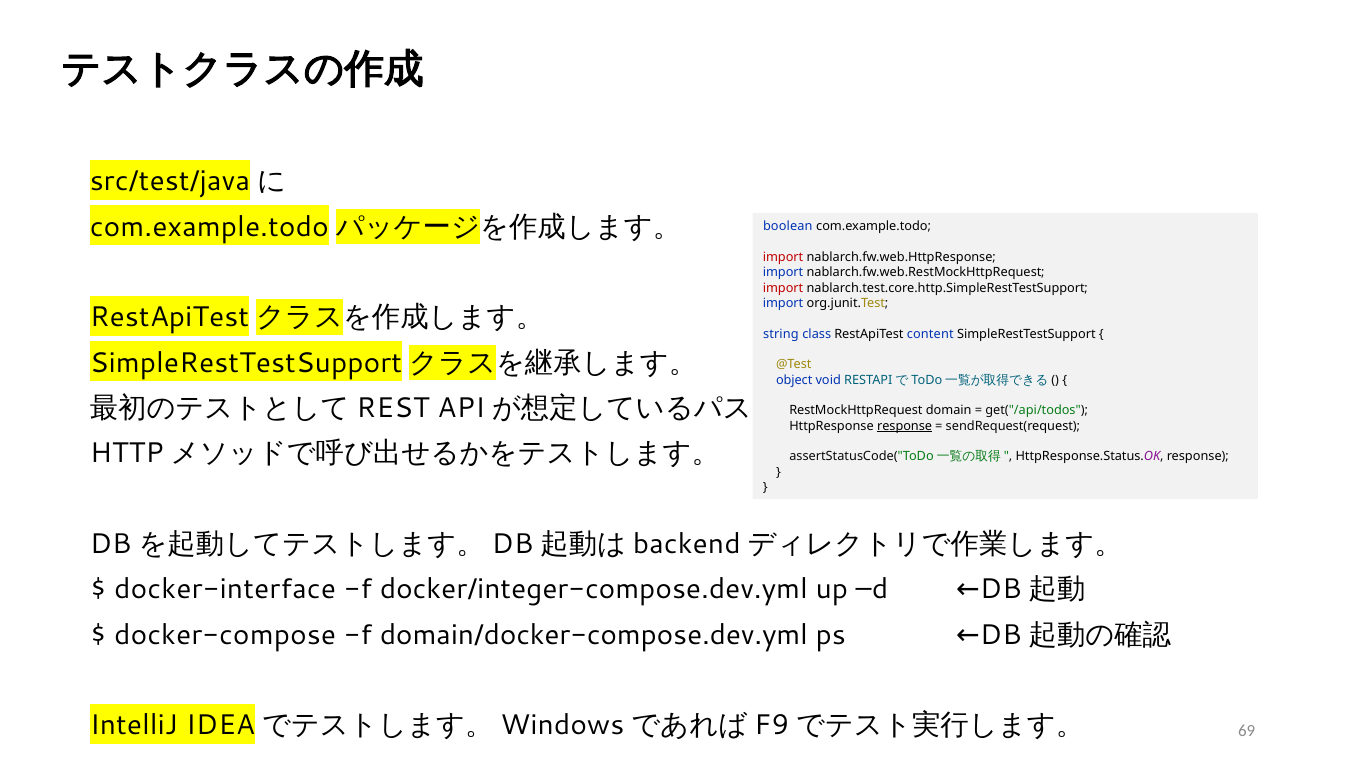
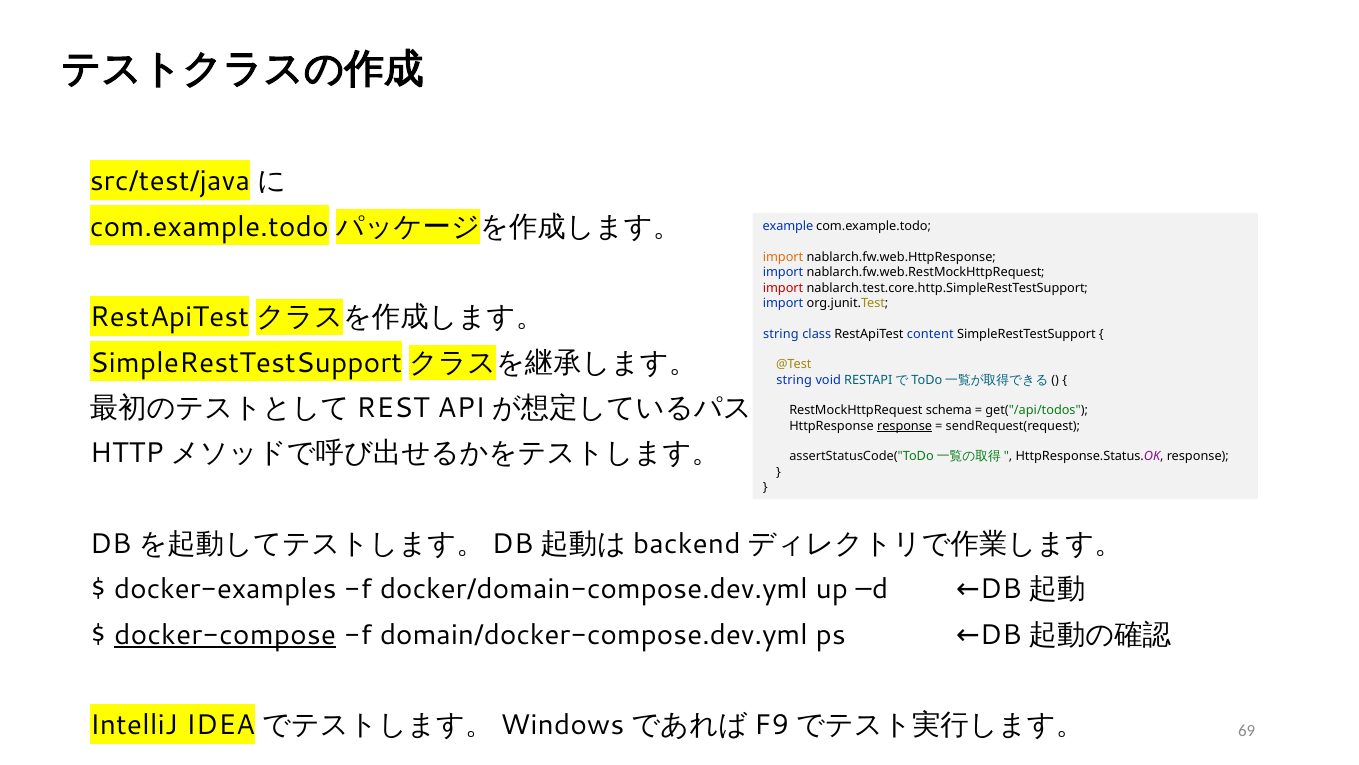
boolean: boolean -> example (788, 226)
import colour: red -> orange (783, 257)
object: object -> string (794, 380)
domain: domain -> schema (949, 410)
docker-interface: docker-interface -> docker-examples (225, 589)
docker/integer-compose.dev.yml: docker/integer-compose.dev.yml -> docker/domain-compose.dev.yml (594, 589)
docker-compose underline: none -> present (225, 634)
